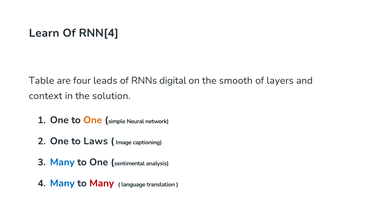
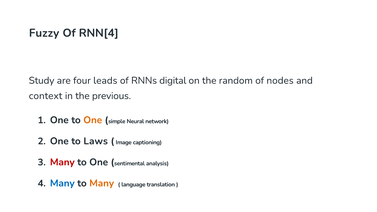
Learn: Learn -> Fuzzy (44, 33)
Table: Table -> Study (42, 81)
smooth: smooth -> random (236, 81)
layers: layers -> nodes (280, 81)
solution: solution -> previous (111, 96)
Many colour: blue -> red (62, 162)
Many colour: red -> orange (102, 183)
